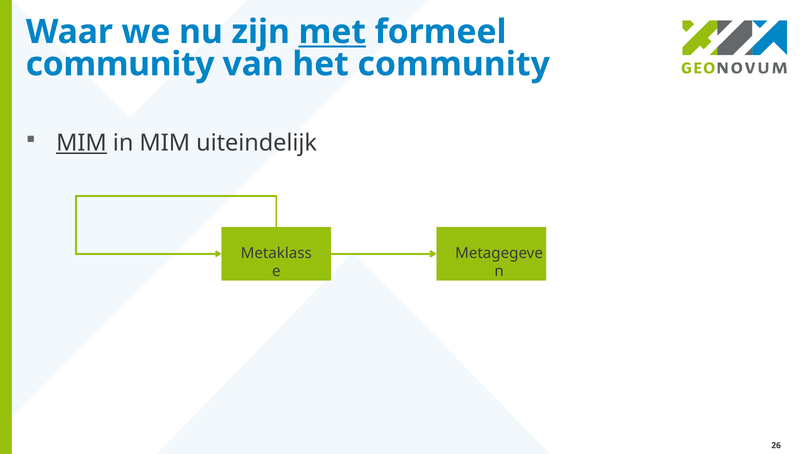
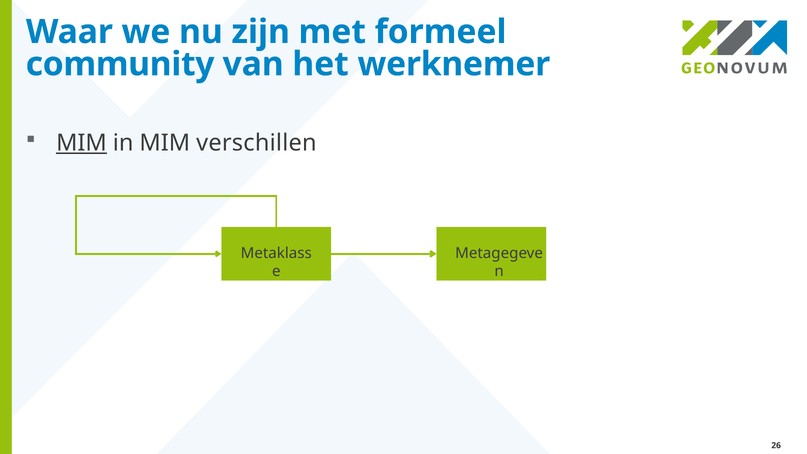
met underline: present -> none (332, 32)
het community: community -> werknemer (454, 64)
uiteindelijk: uiteindelijk -> verschillen (256, 143)
